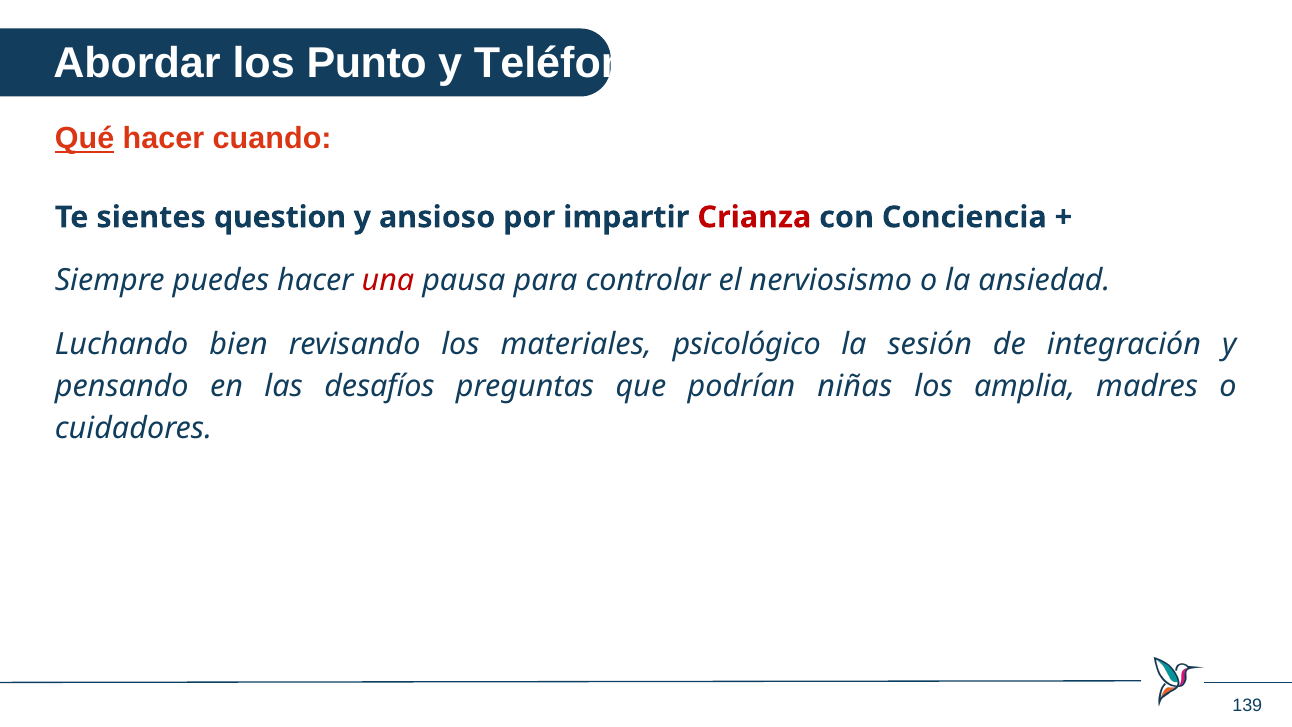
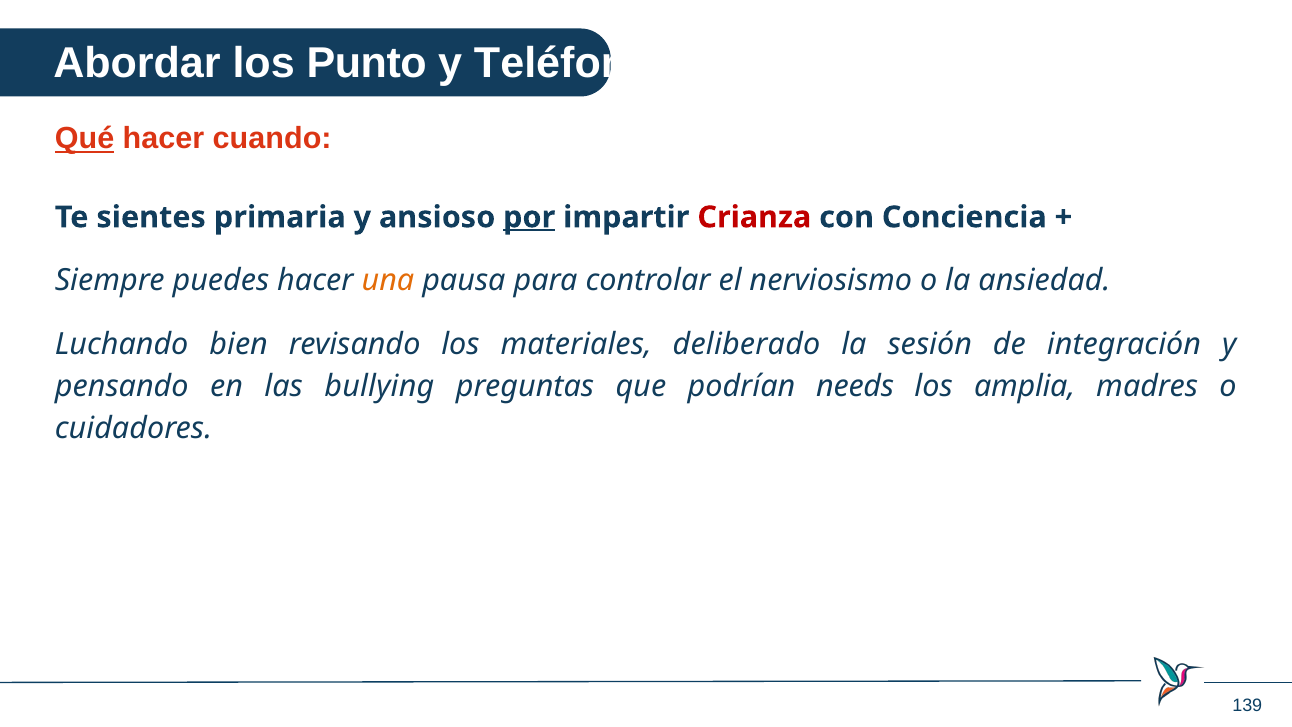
question: question -> primaria (280, 217)
por underline: none -> present (529, 217)
una colour: red -> orange (388, 281)
psicológico: psicológico -> deliberado (746, 344)
desafíos: desafíos -> bullying (379, 386)
niñas: niñas -> needs (855, 386)
